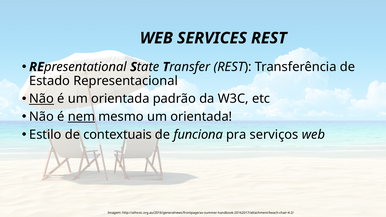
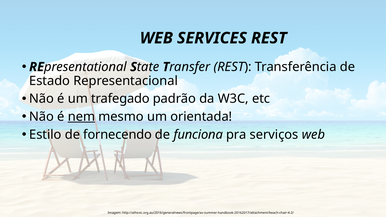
Não underline: present -> none (42, 99)
é um orientada: orientada -> trafegado (120, 99)
contextuais: contextuais -> fornecendo (118, 135)
